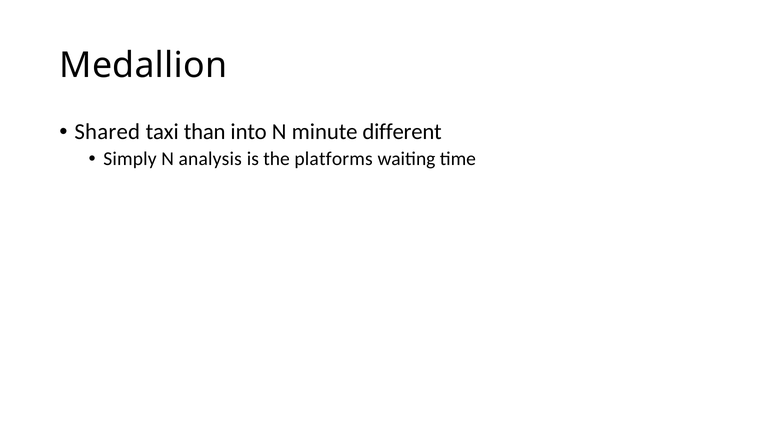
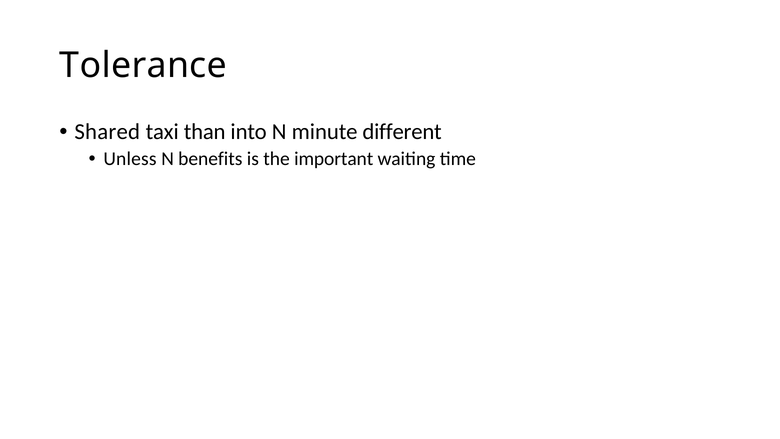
Medallion: Medallion -> Tolerance (143, 66)
Simply: Simply -> Unless (130, 159)
analysis: analysis -> benefits (210, 159)
platforms: platforms -> important (334, 159)
